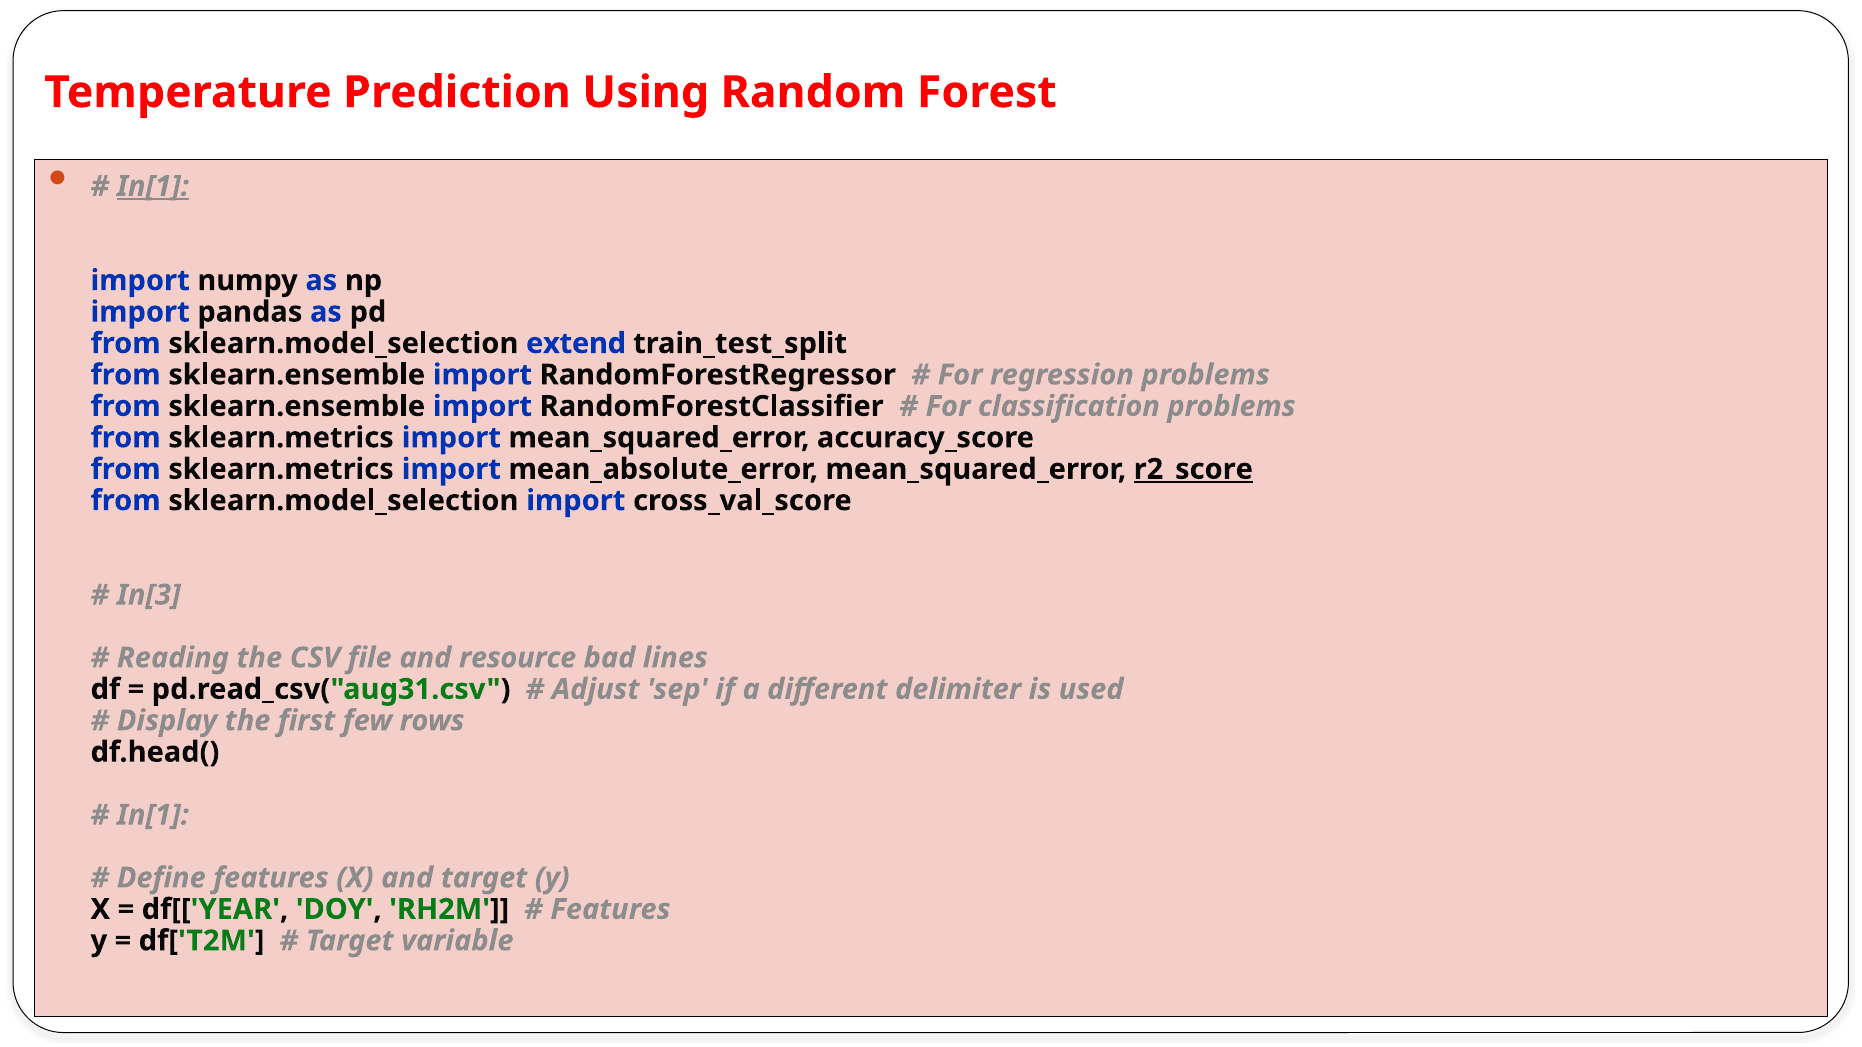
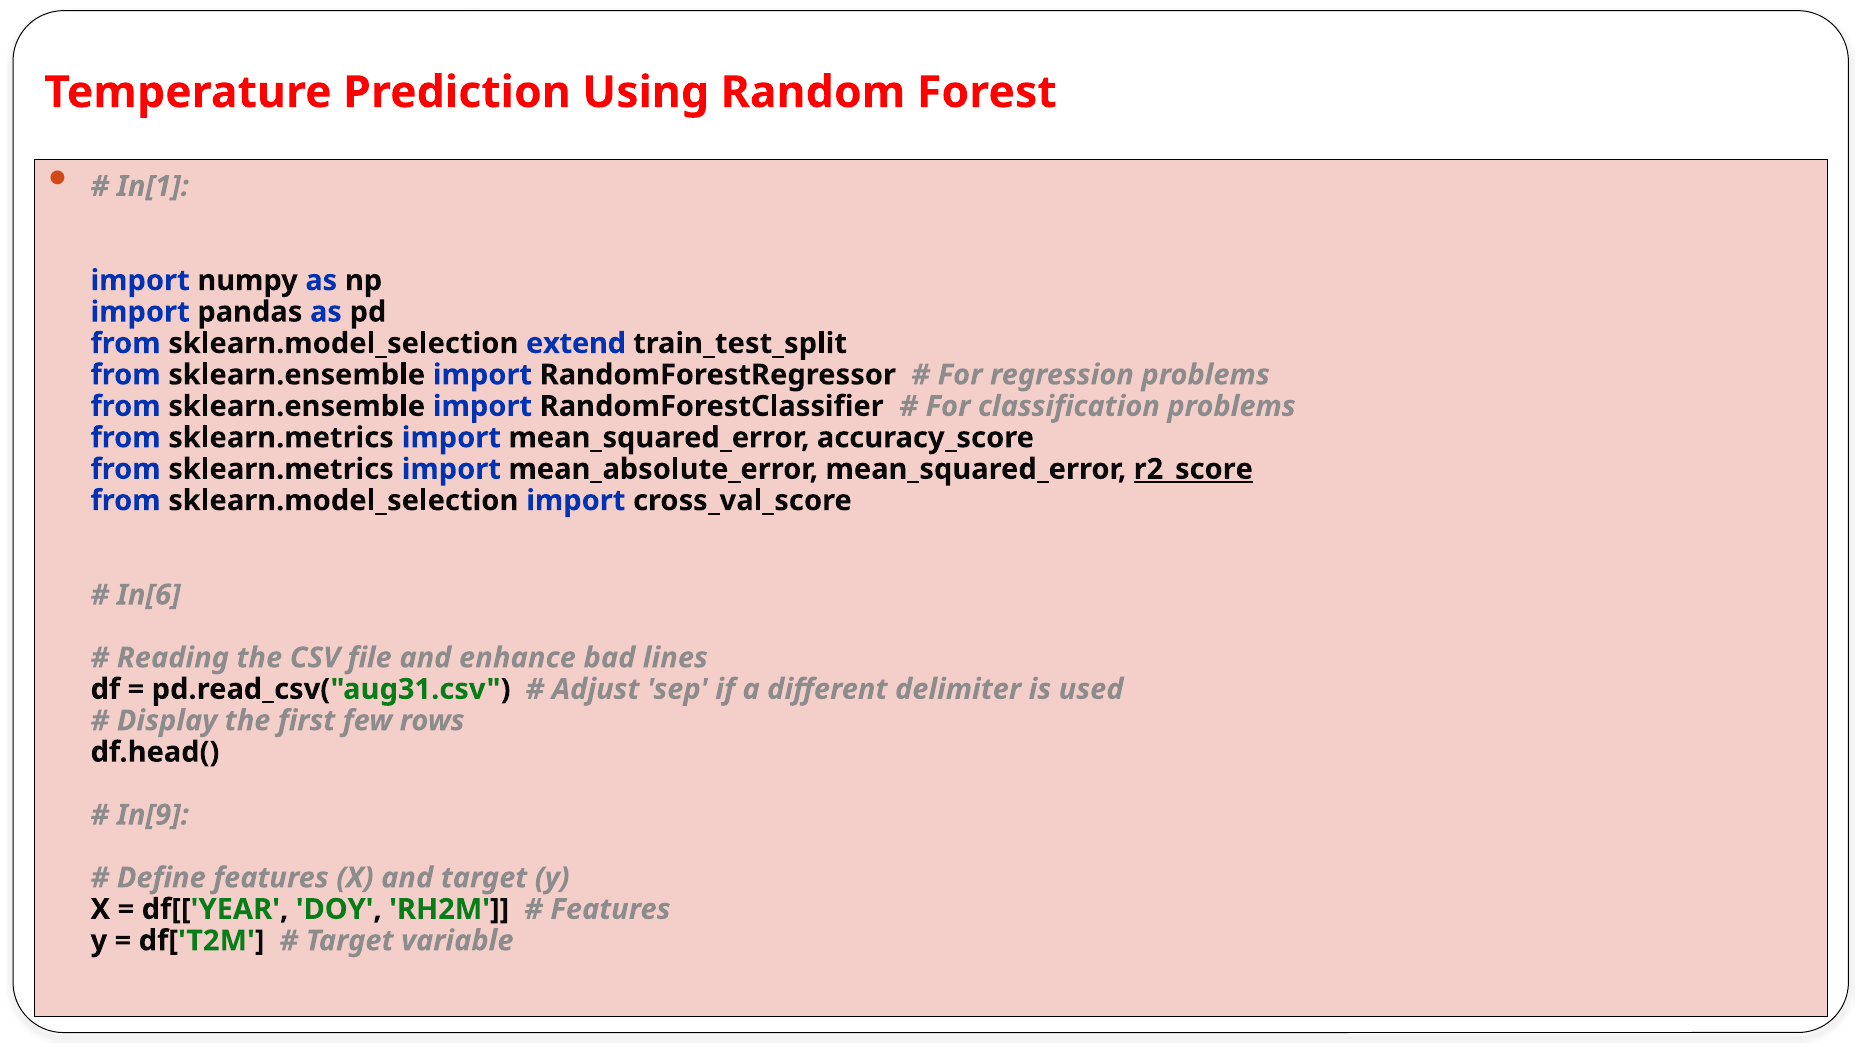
In[1 underline: present -> none (153, 186)
In[3: In[3 -> In[6 (149, 595)
resource: resource -> enhance (517, 658)
In[1: In[1 -> In[9 (153, 815)
